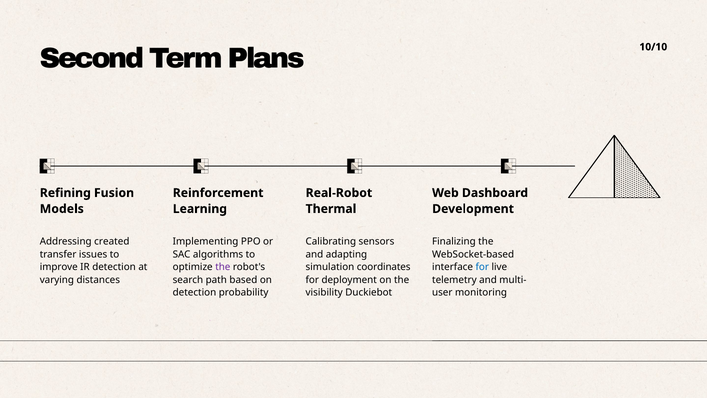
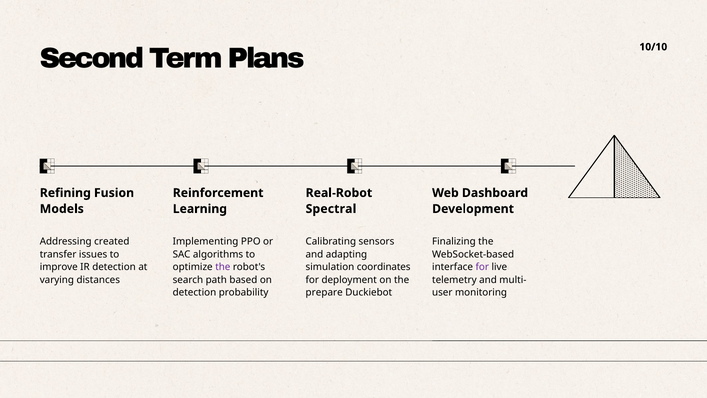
Thermal: Thermal -> Spectral (331, 209)
for colour: blue -> purple (482, 267)
visibility: visibility -> prepare (324, 292)
